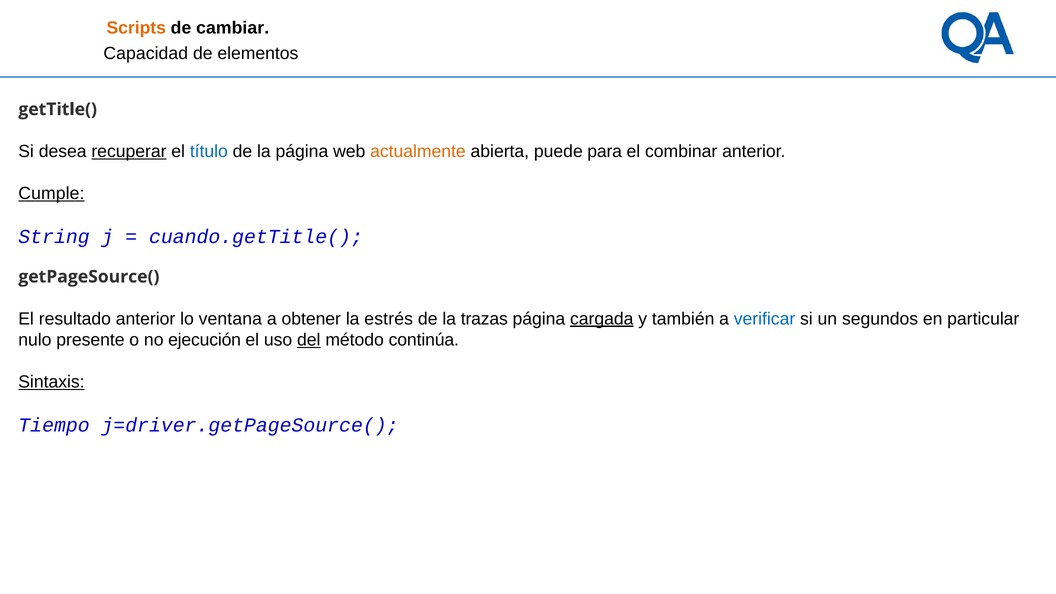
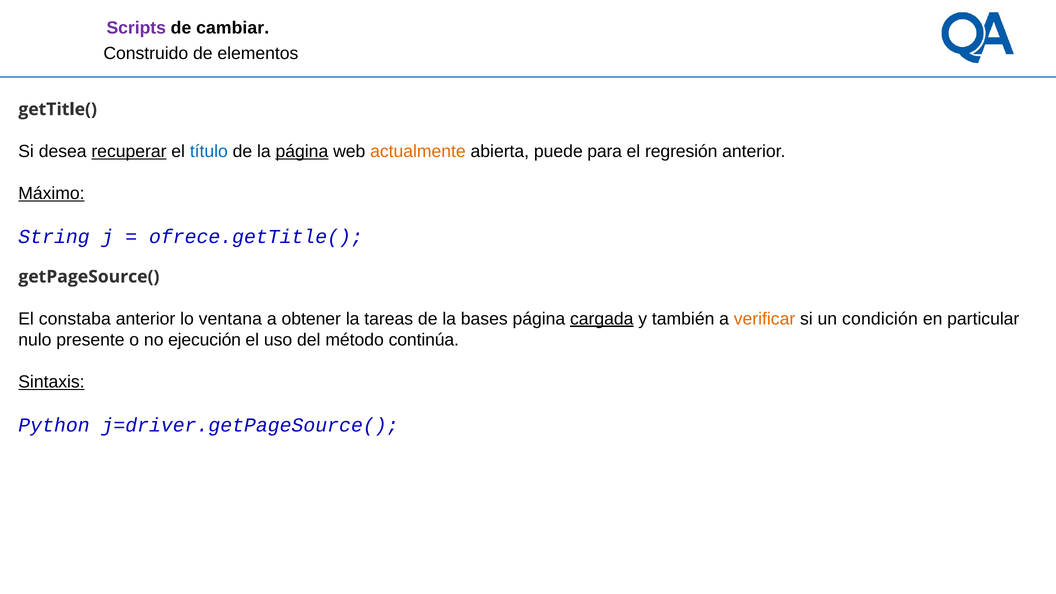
Scripts colour: orange -> purple (136, 28)
Capacidad: Capacidad -> Construido (146, 53)
página underline: none -> present (302, 151)
combinar: combinar -> regresión (681, 151)
Cumple: Cumple -> Máximo (51, 193)
cuando.getTitle(: cuando.getTitle( -> ofrece.getTitle( (256, 237)
resultado: resultado -> constaba (75, 319)
estrés: estrés -> tareas (389, 319)
trazas: trazas -> bases (484, 319)
verificar colour: blue -> orange (765, 319)
segundos: segundos -> condición (880, 319)
del underline: present -> none (309, 340)
Tiempo: Tiempo -> Python (54, 425)
